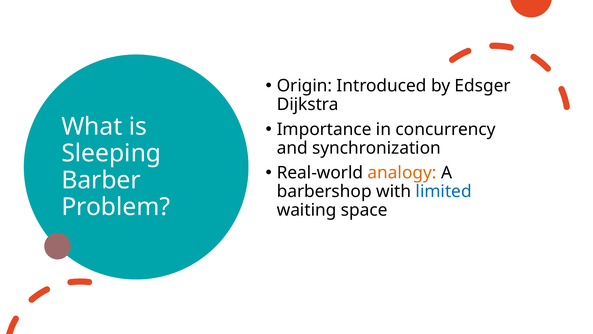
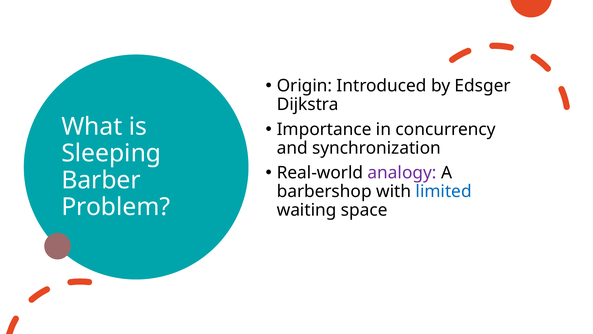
analogy colour: orange -> purple (402, 173)
